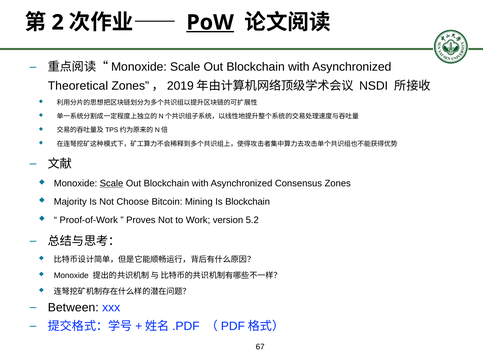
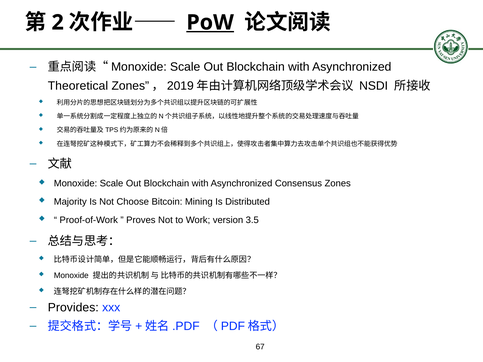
Scale underline: present -> none (112, 184)
Is Blockchain: Blockchain -> Distributed (248, 202)
5.2: 5.2 -> 3.5 (252, 220)
Between: Between -> Provides (73, 308)
